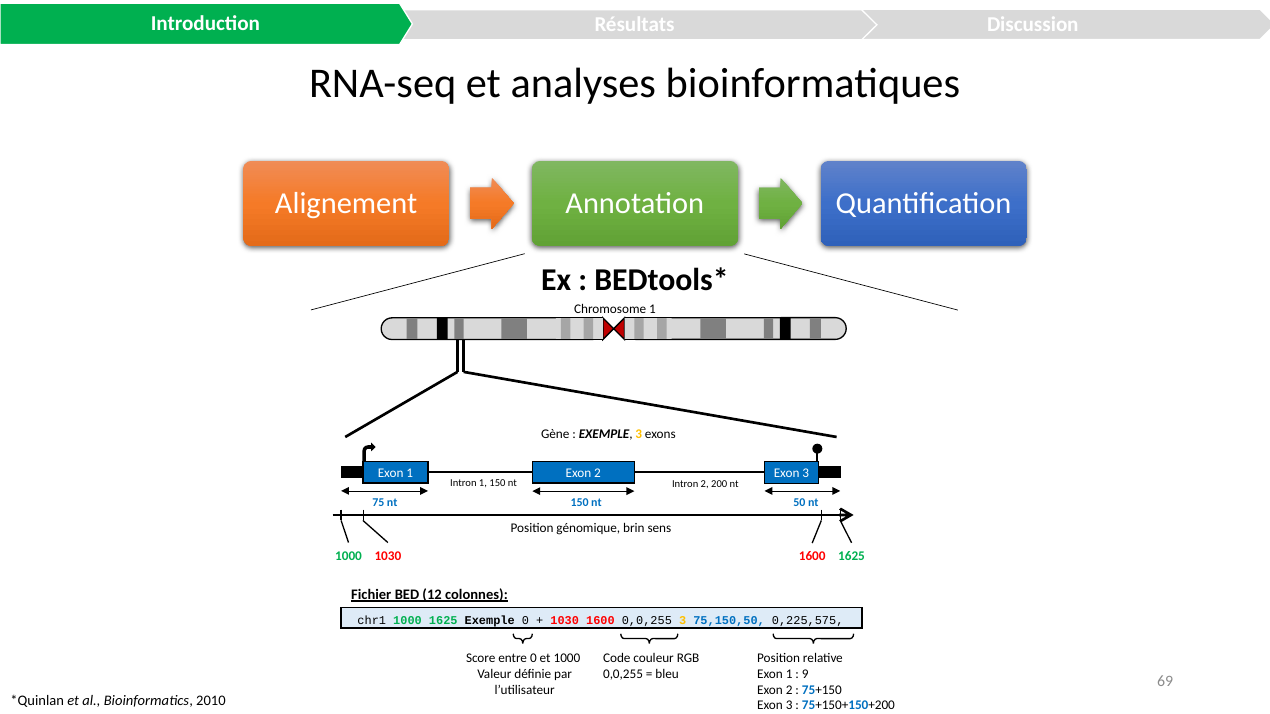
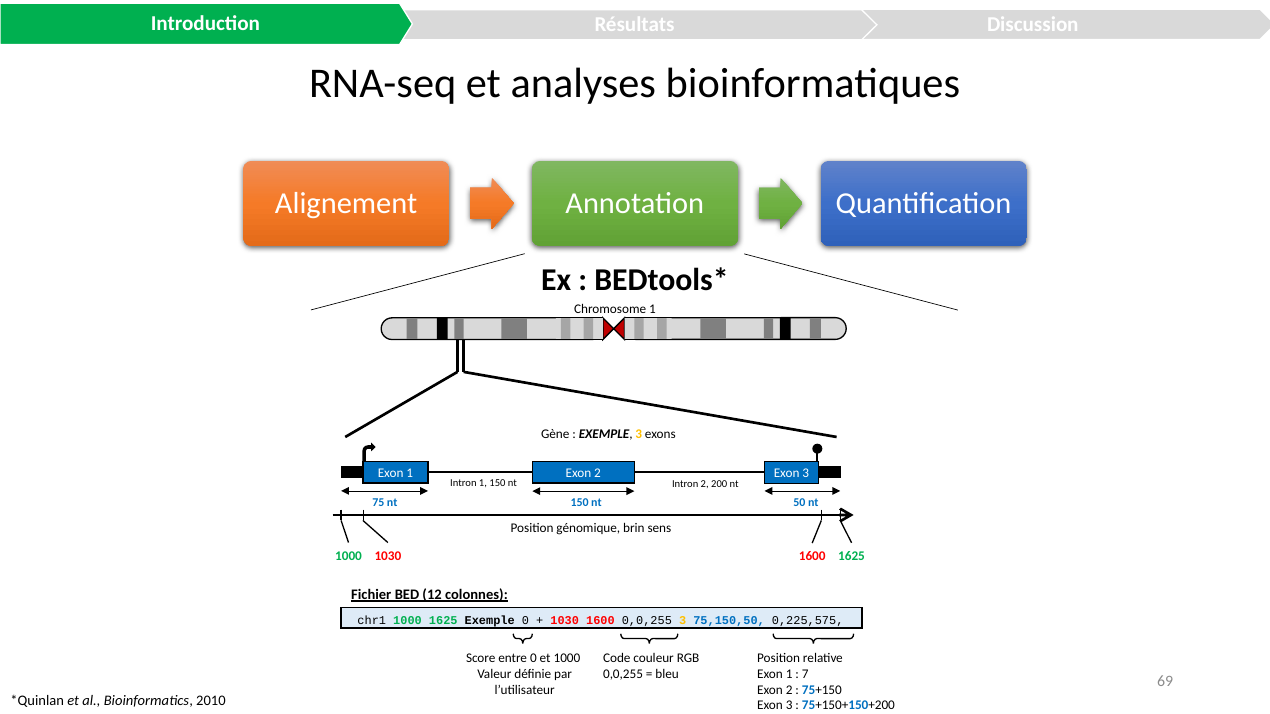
9: 9 -> 7 (805, 674)
